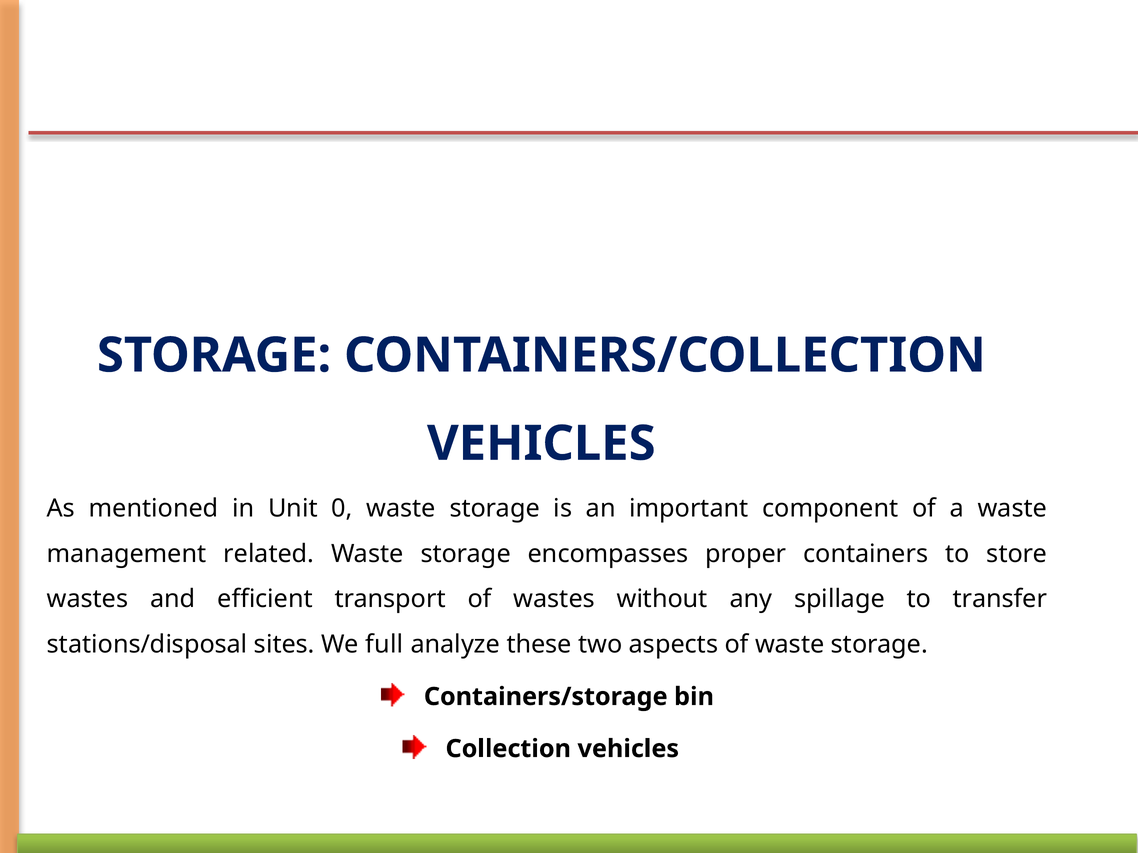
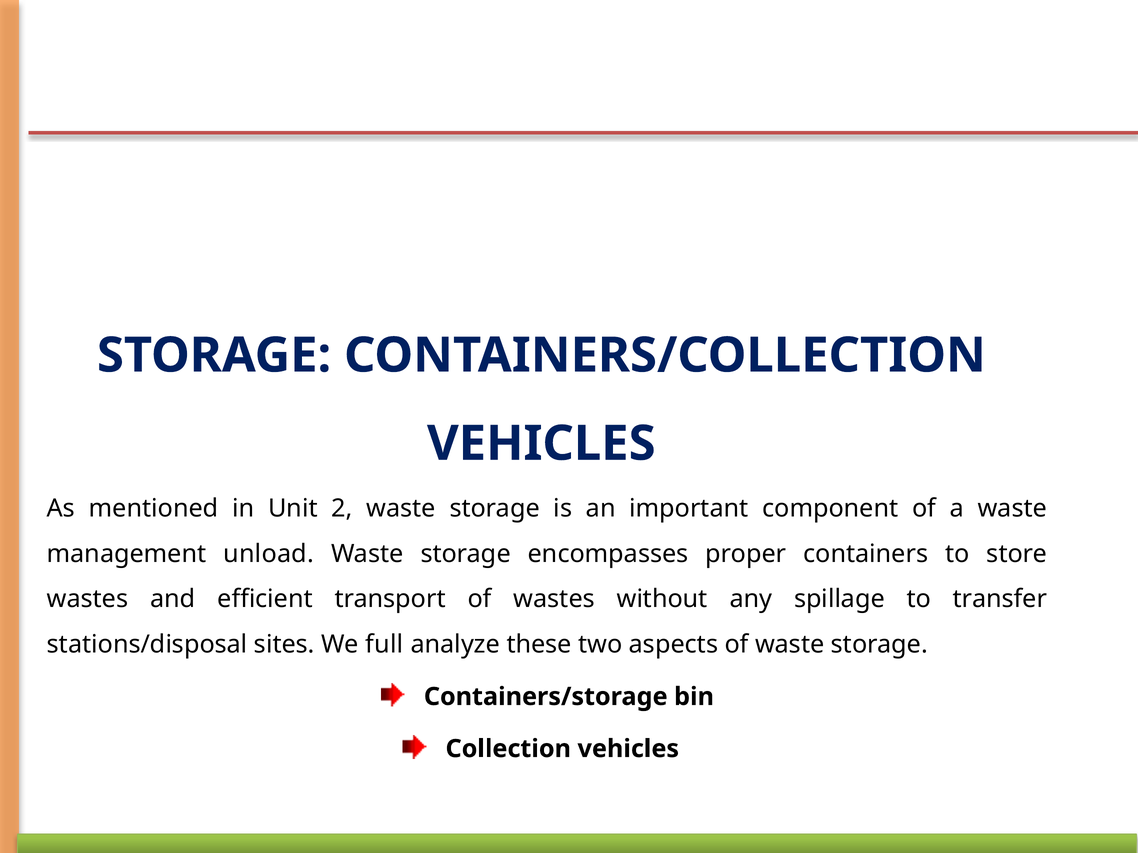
0: 0 -> 2 (342, 509)
related: related -> unload (269, 554)
